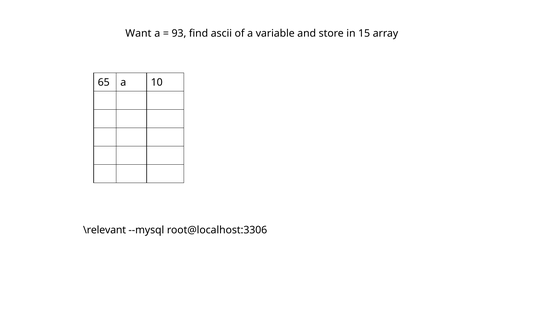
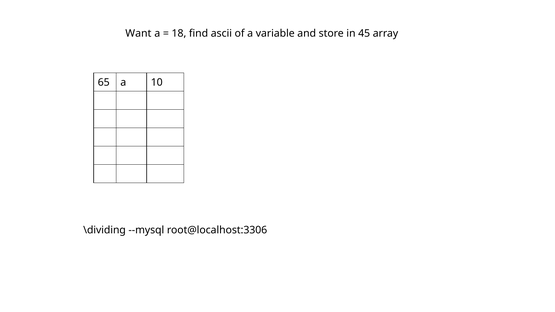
93: 93 -> 18 (179, 33)
15: 15 -> 45 (364, 33)
\relevant: \relevant -> \dividing (105, 230)
